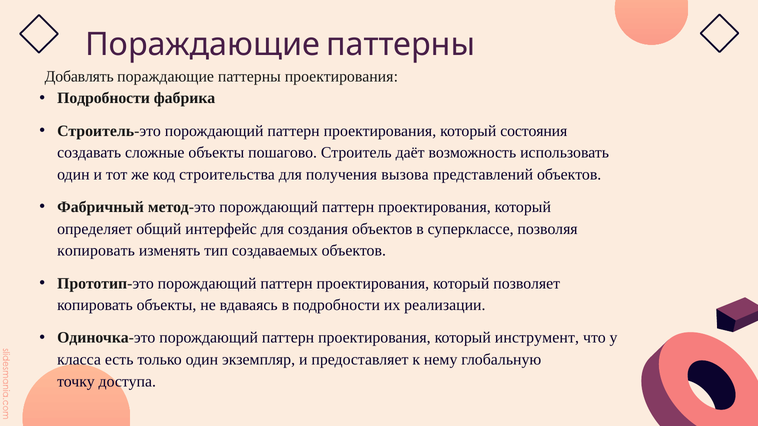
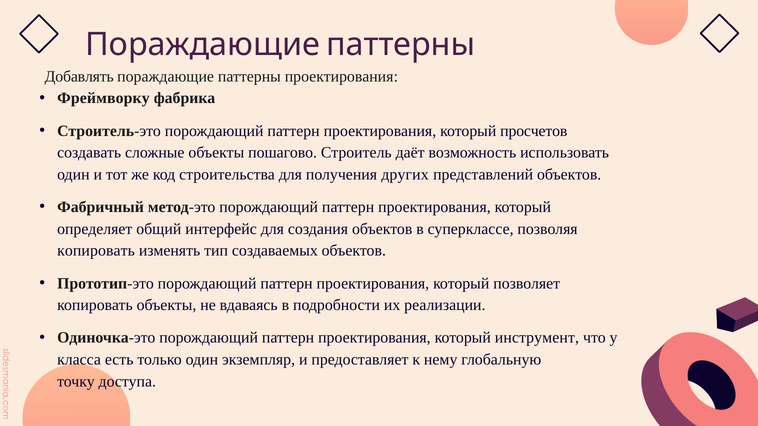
Подробности: Подробности -> Фреймворку (103, 98)
состояния: состояния -> просчетов (534, 131)
вызова: вызова -> других (405, 175)
